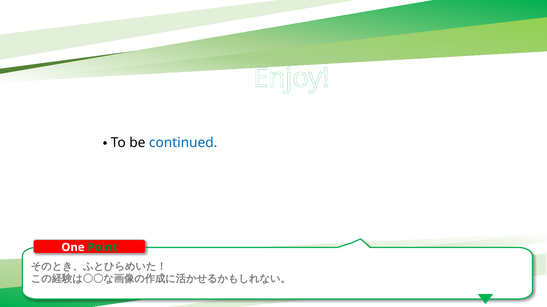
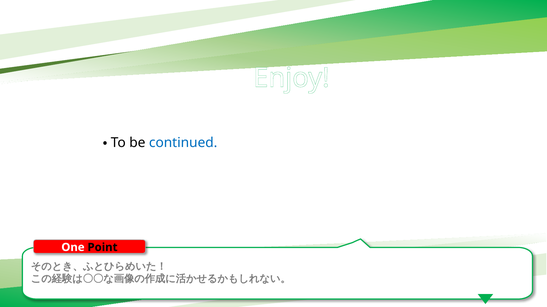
Point colour: green -> black (103, 248)
